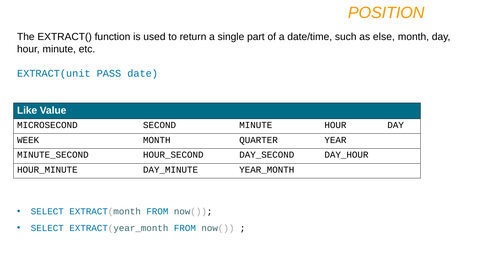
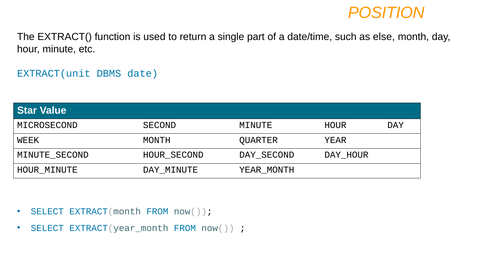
PASS: PASS -> DBMS (109, 73)
Like: Like -> Star (27, 111)
